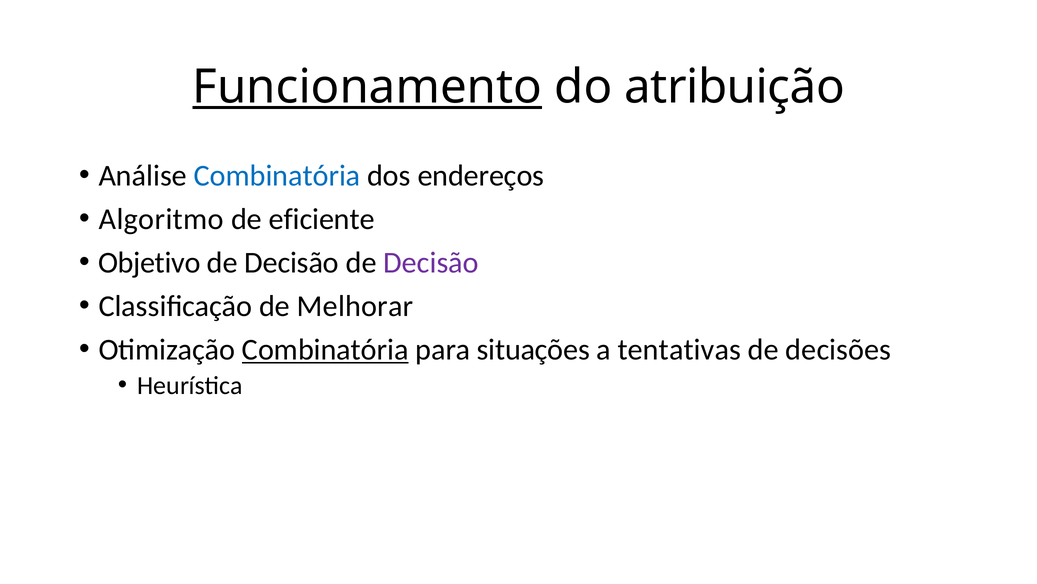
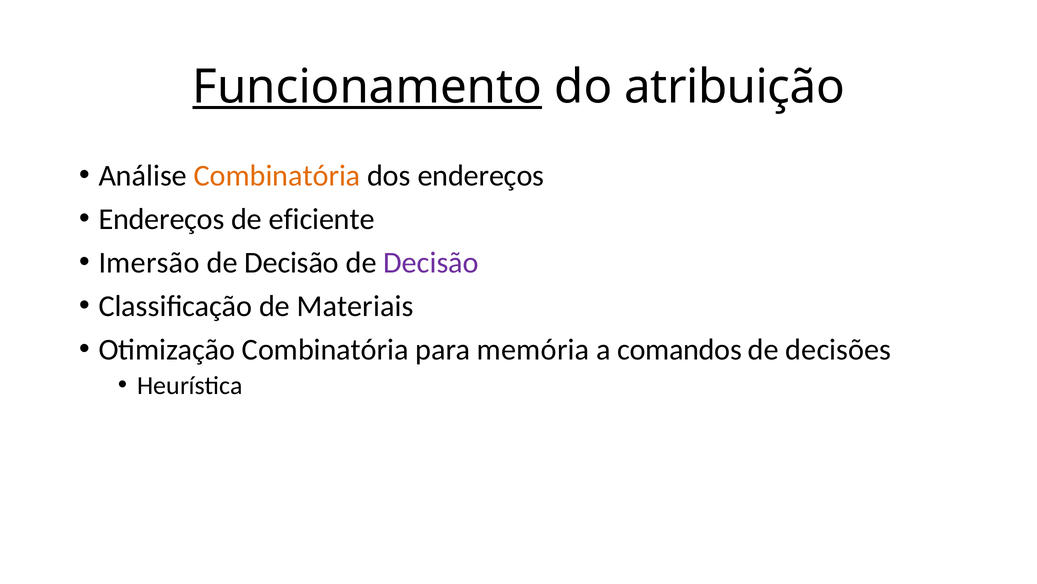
Combinatória colour: blue -> orange (277, 175)
Algoritmo: Algoritmo -> Endereços (162, 219)
Objetivo: Objetivo -> Imersão (149, 262)
Melhorar: Melhorar -> Materiais (355, 306)
Combinatória underline: present -> none (325, 349)
situações: situações -> memória (533, 349)
tentativas: tentativas -> comandos (679, 349)
